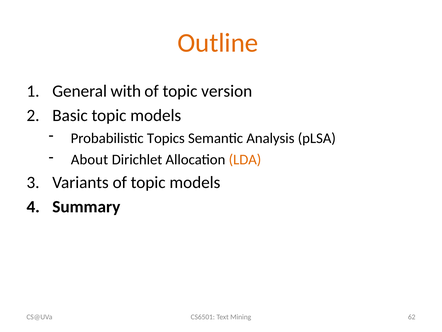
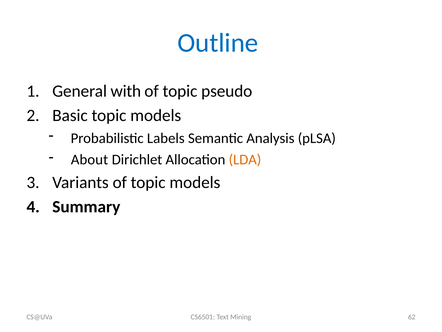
Outline colour: orange -> blue (218, 43)
version: version -> pseudo (227, 91)
Topics: Topics -> Labels (166, 138)
